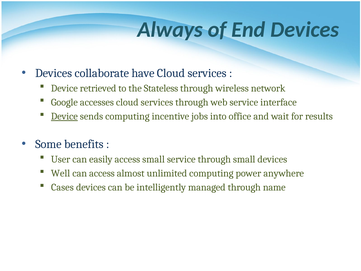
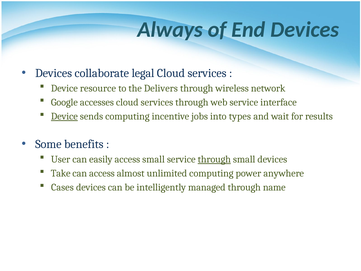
have: have -> legal (143, 73)
retrieved: retrieved -> resource (98, 88)
Stateless: Stateless -> Delivers (161, 88)
office: office -> types (240, 116)
through underline: none -> present (214, 159)
Well: Well -> Take (61, 173)
